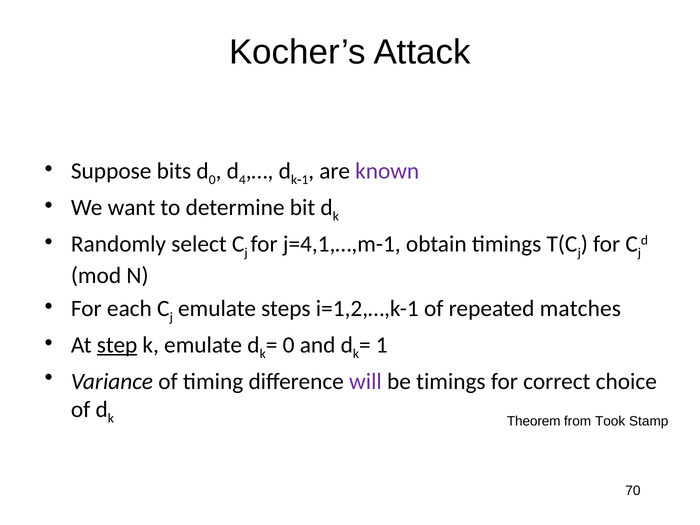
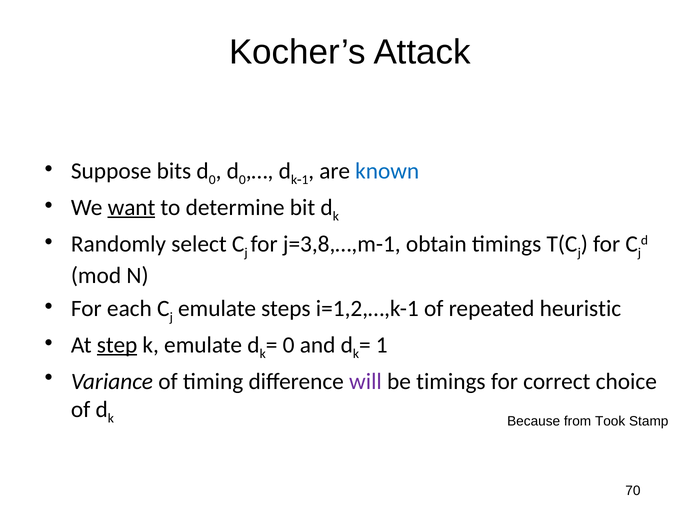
4: 4 -> 0 (242, 180)
known colour: purple -> blue (387, 171)
want underline: none -> present (132, 207)
j=4,1,…,m-1: j=4,1,…,m-1 -> j=3,8,…,m-1 (342, 244)
matches: matches -> heuristic (580, 308)
Theorem: Theorem -> Because (534, 421)
